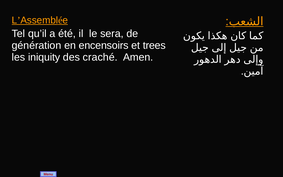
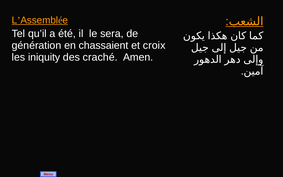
encensoirs: encensoirs -> chassaient (104, 45)
trees: trees -> croix (154, 45)
